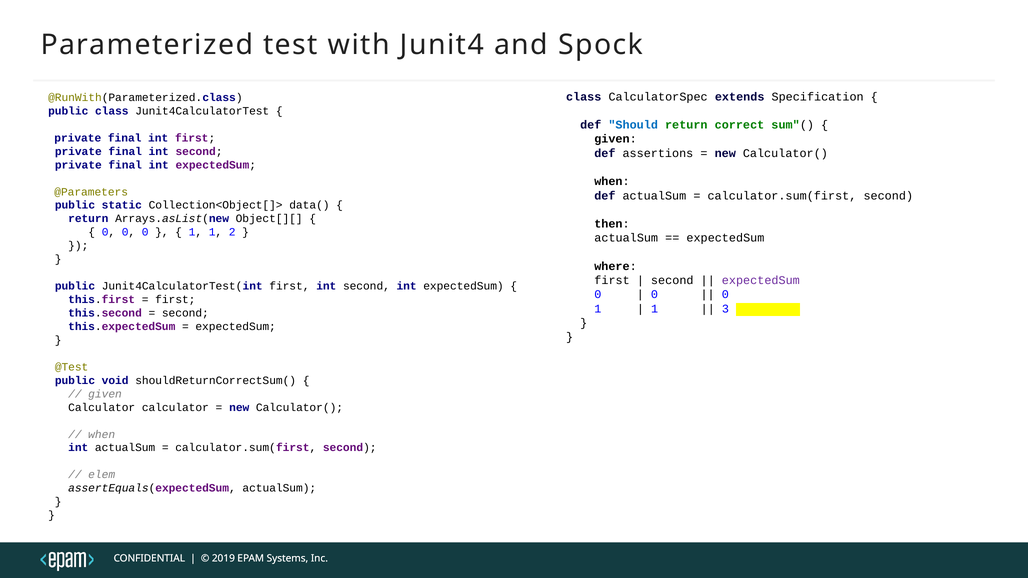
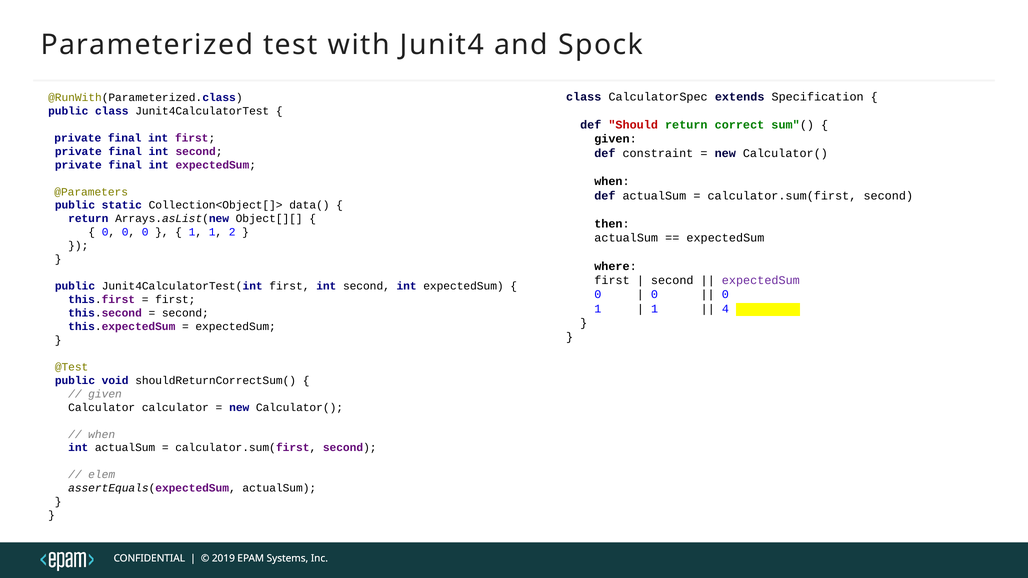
Should colour: blue -> red (633, 125)
assertions: assertions -> constraint (658, 153)
3: 3 -> 4 (725, 309)
